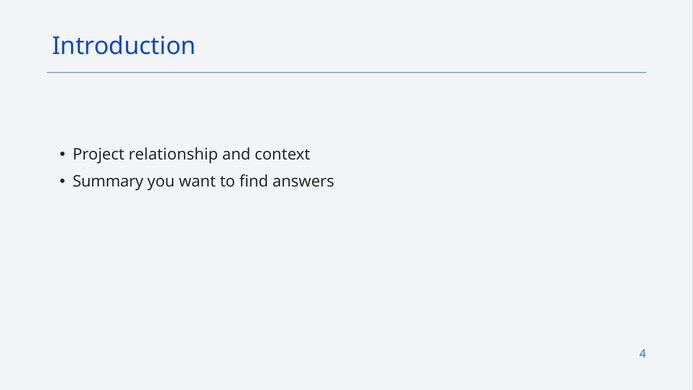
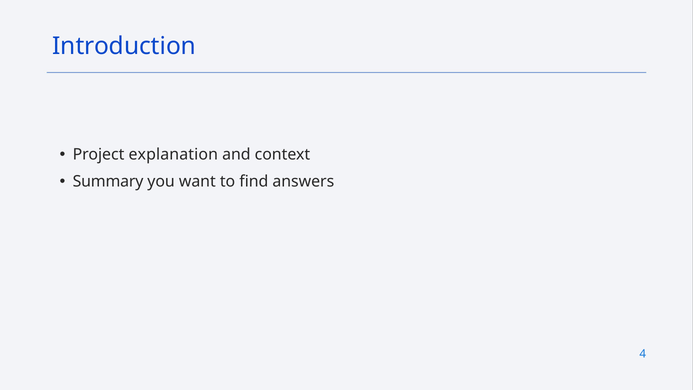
relationship: relationship -> explanation (173, 154)
